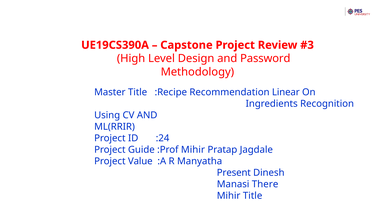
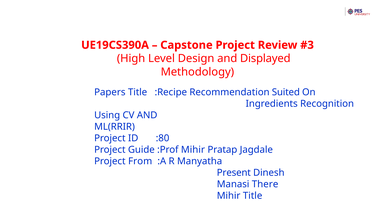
Password: Password -> Displayed (265, 59)
Master: Master -> Papers (110, 92)
Linear: Linear -> Suited (286, 92)
:24: :24 -> :80 (163, 138)
Value: Value -> From (140, 161)
